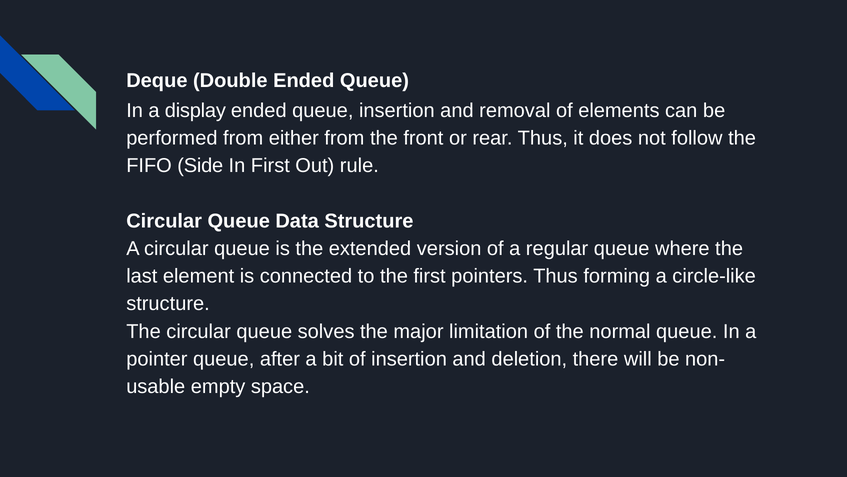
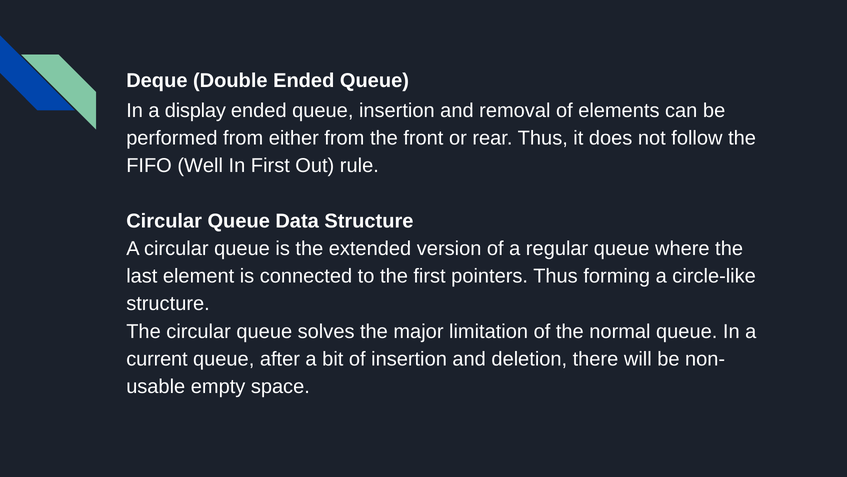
Side: Side -> Well (200, 166)
pointer: pointer -> current (157, 359)
